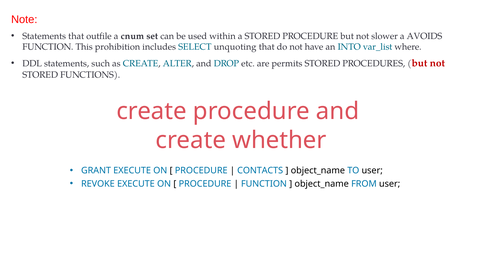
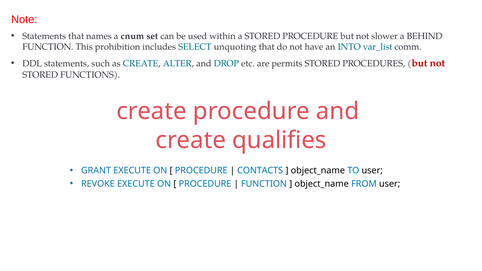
outfile: outfile -> names (99, 36)
AVOIDS: AVOIDS -> BEHIND (425, 36)
where: where -> comm (408, 47)
whether: whether -> qualifies (279, 140)
